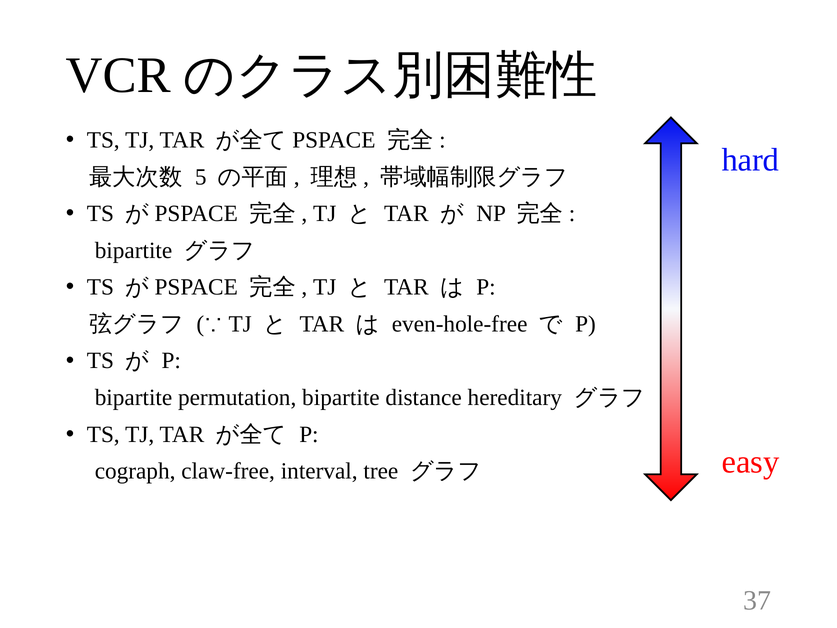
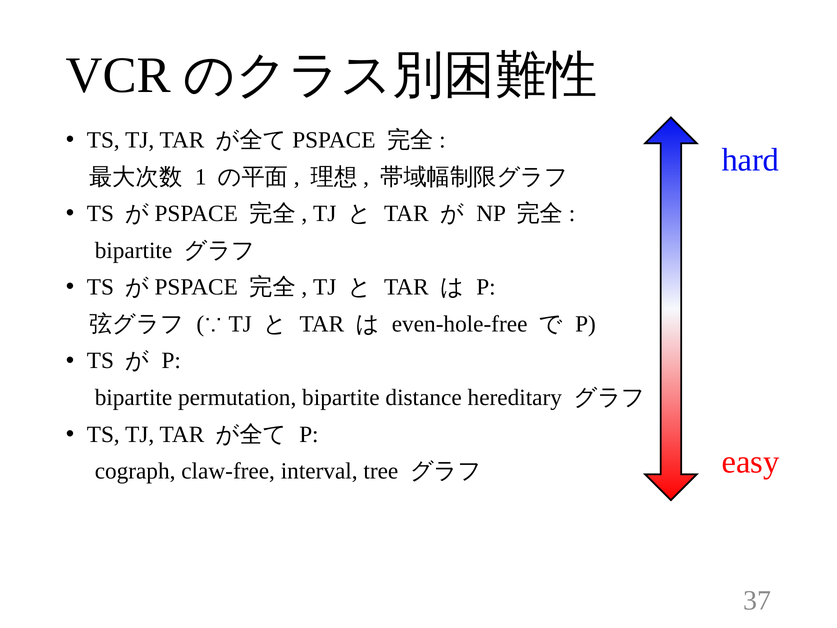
5: 5 -> 1 (201, 177)
